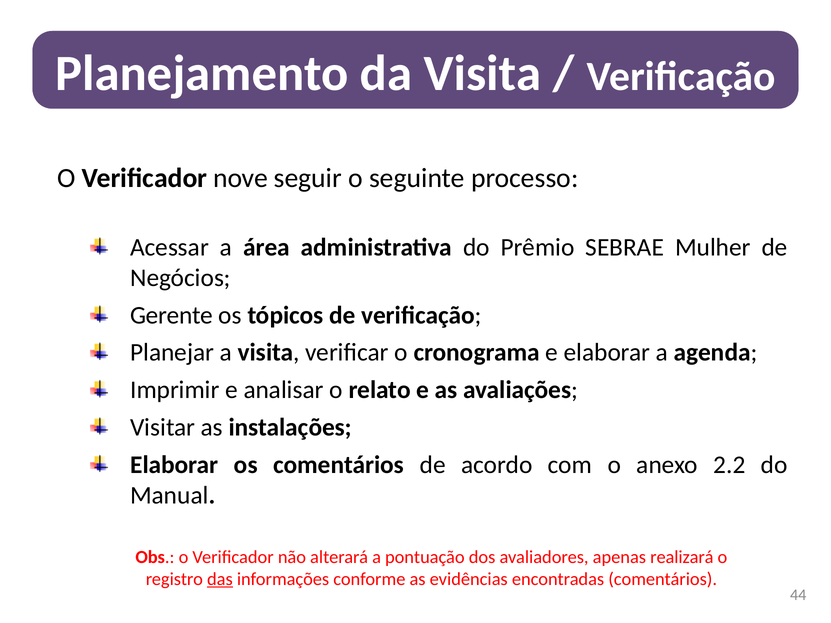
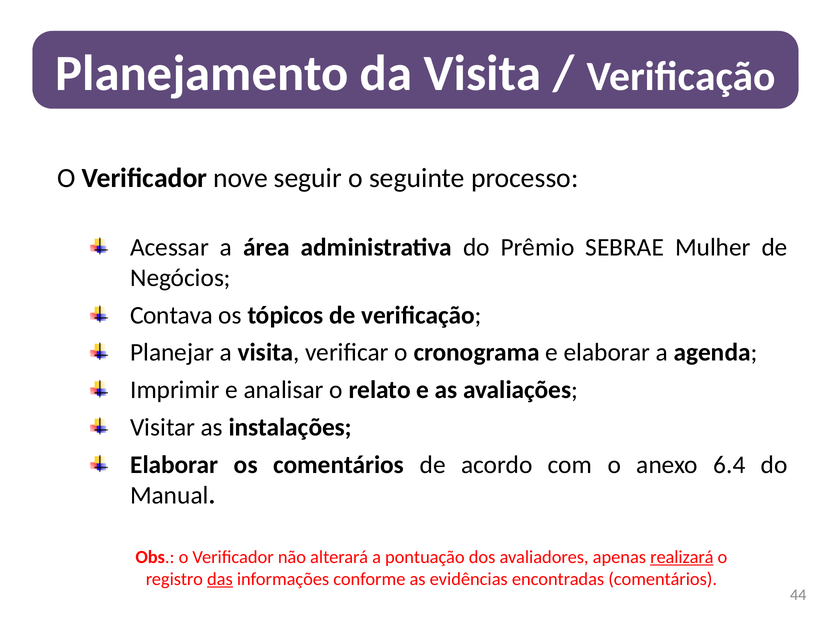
Gerente: Gerente -> Contava (172, 315)
2.2: 2.2 -> 6.4 (729, 465)
realizará underline: none -> present (682, 557)
